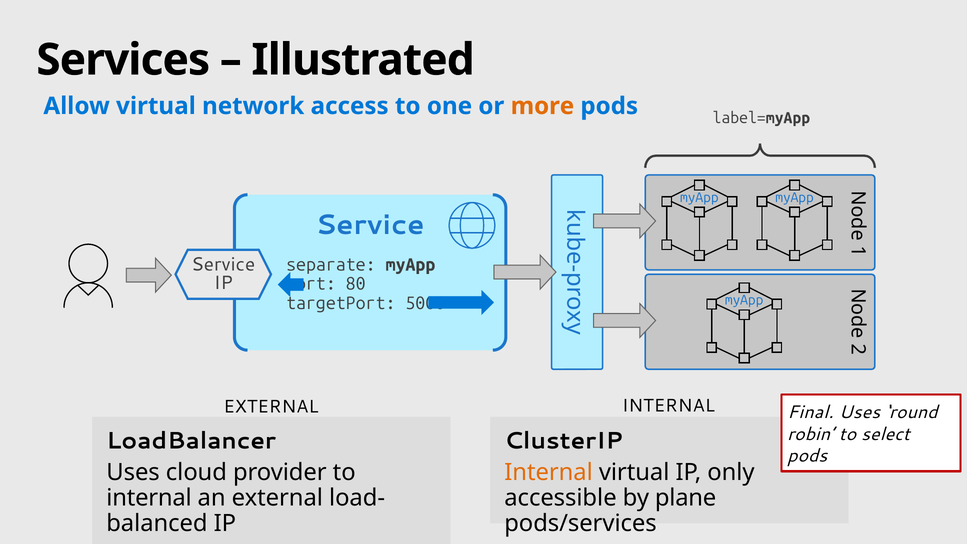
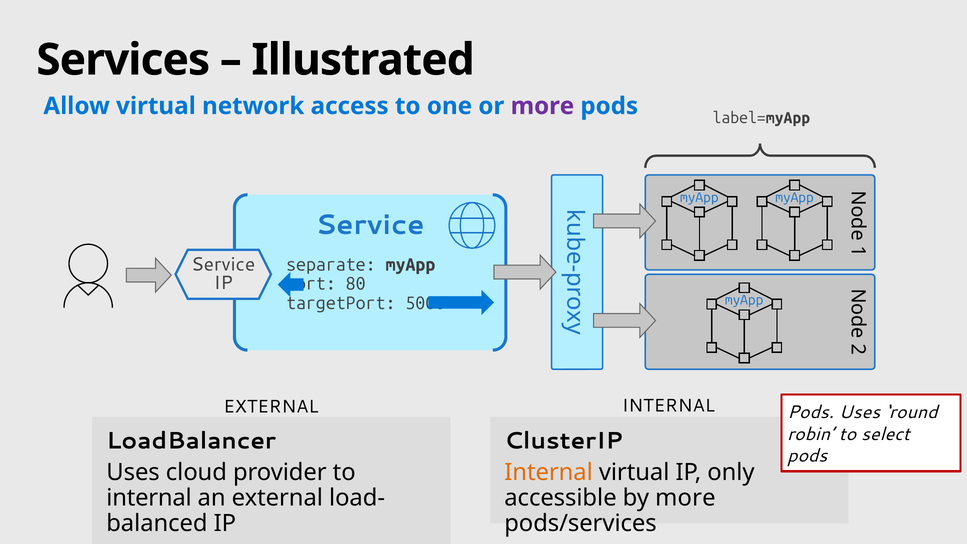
more colour: orange -> purple (542, 106)
Final: Final -> Pods (811, 412)
by plane: plane -> more (685, 498)
